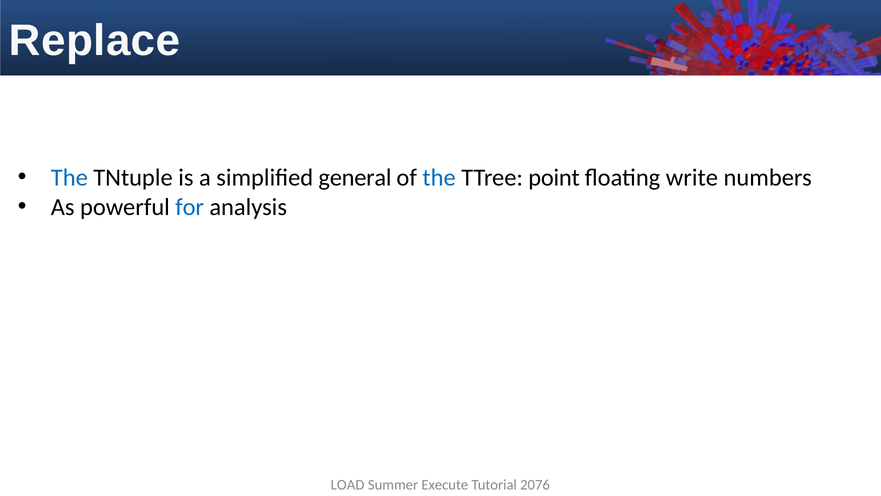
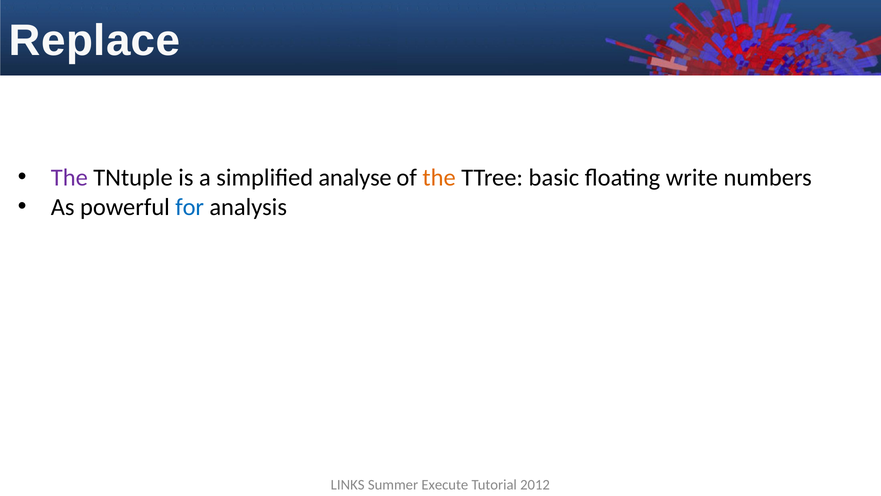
The colour: blue -> purple (69, 178)
general: general -> analyse (355, 178)
the colour: blue -> orange (439, 178)
point: point -> basic (554, 178)
LOAD: LOAD -> LINKS (348, 484)
2076: 2076 -> 2012 (535, 484)
